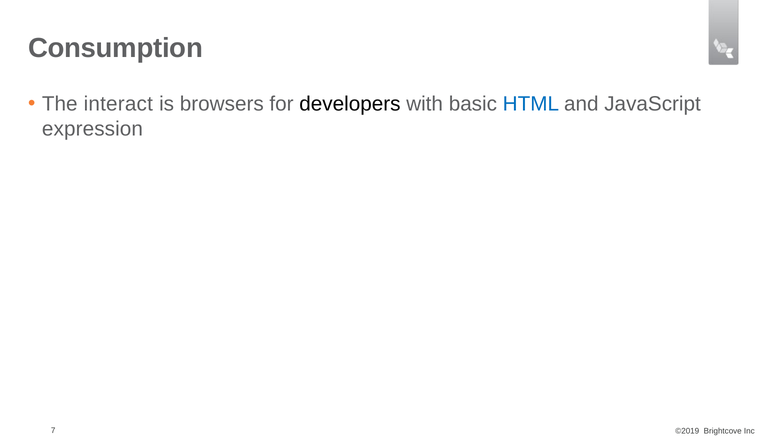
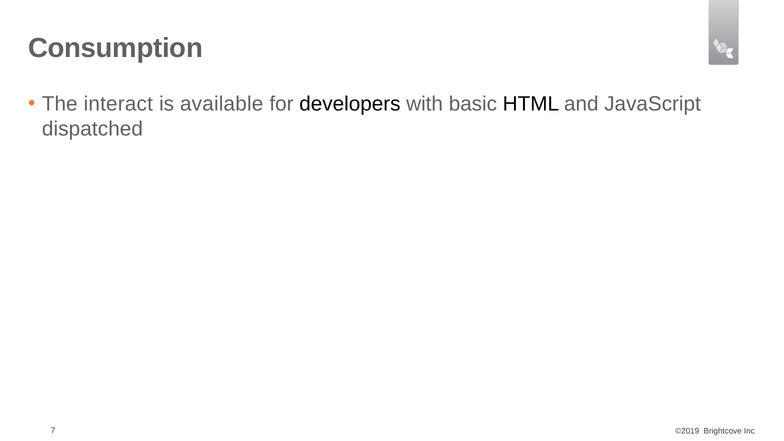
browsers: browsers -> available (222, 104)
HTML colour: blue -> black (531, 104)
expression: expression -> dispatched (92, 129)
